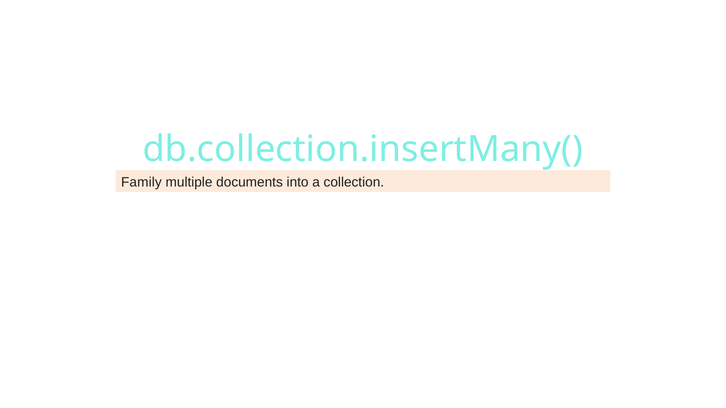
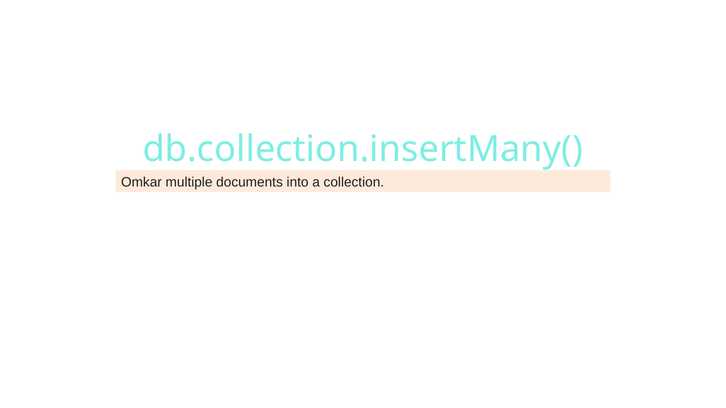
Family: Family -> Omkar (141, 182)
